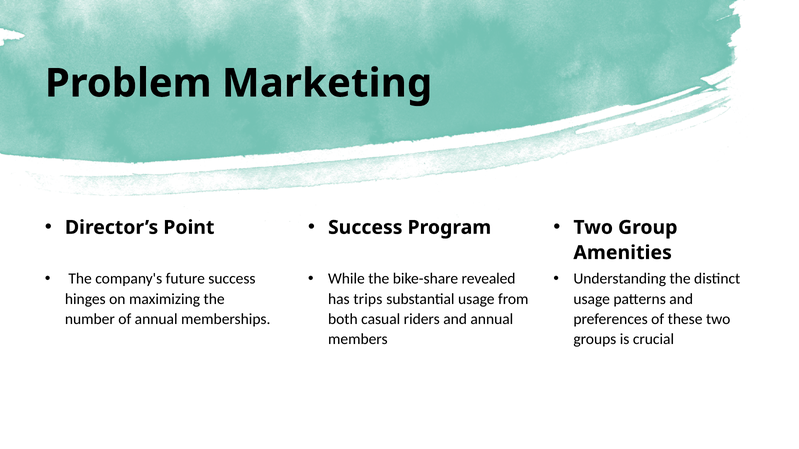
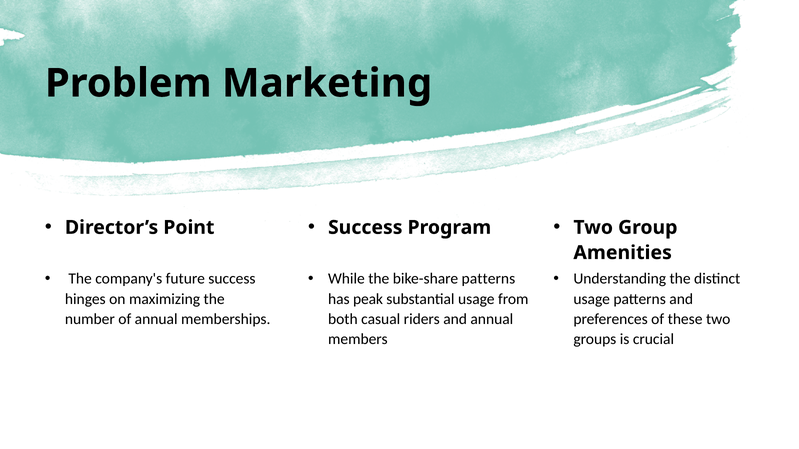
bike-share revealed: revealed -> patterns (488, 279)
trips: trips -> peak (368, 299)
